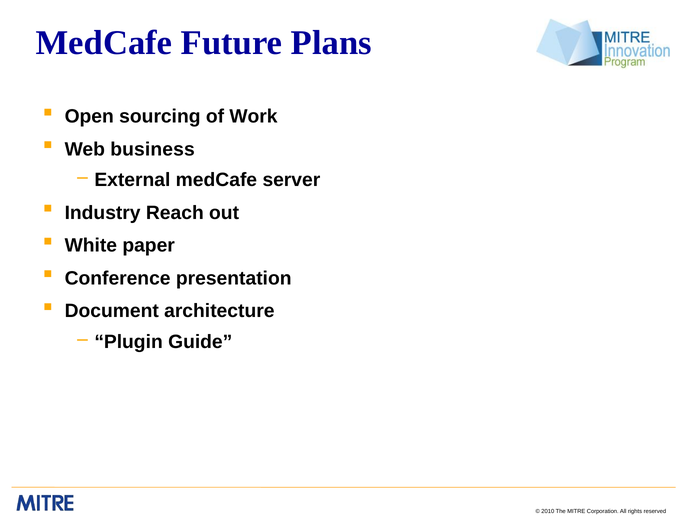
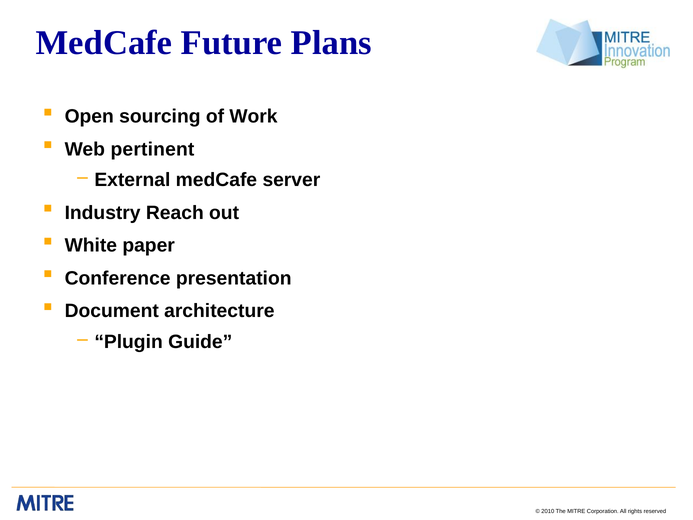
business: business -> pertinent (152, 149)
